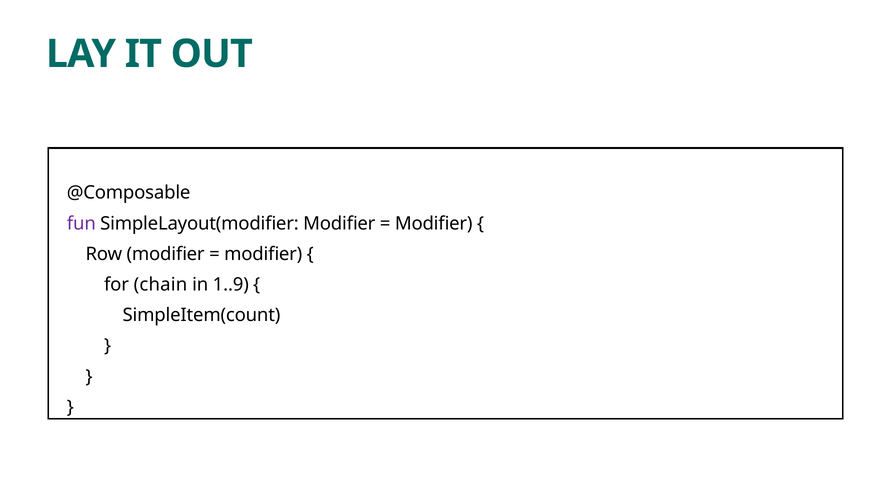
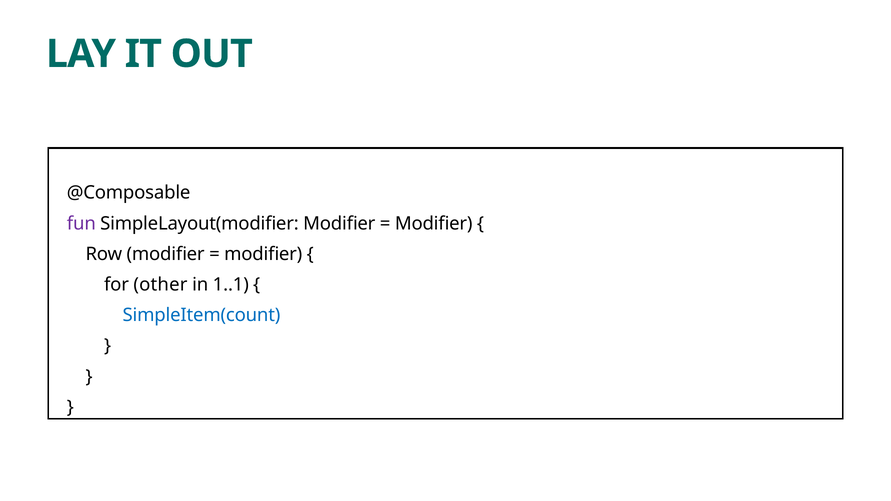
chain: chain -> other (160, 285)
1..9: 1..9 -> 1..1 (231, 285)
SimpleItem(count colour: black -> blue (201, 315)
